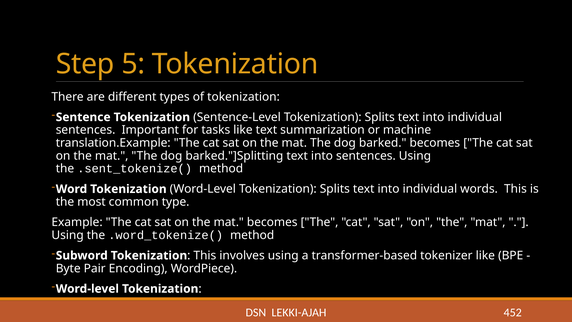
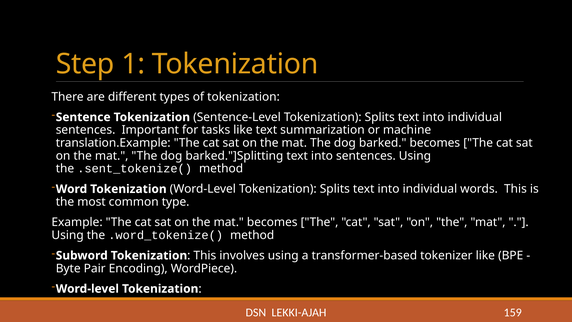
5: 5 -> 1 (133, 64)
452: 452 -> 159 (513, 312)
